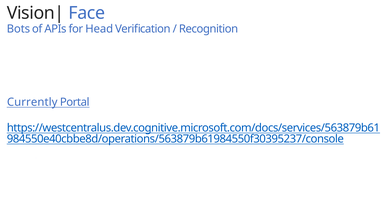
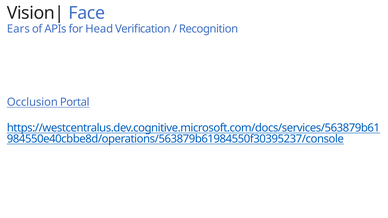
Bots: Bots -> Ears (18, 29)
Currently: Currently -> Occlusion (32, 102)
